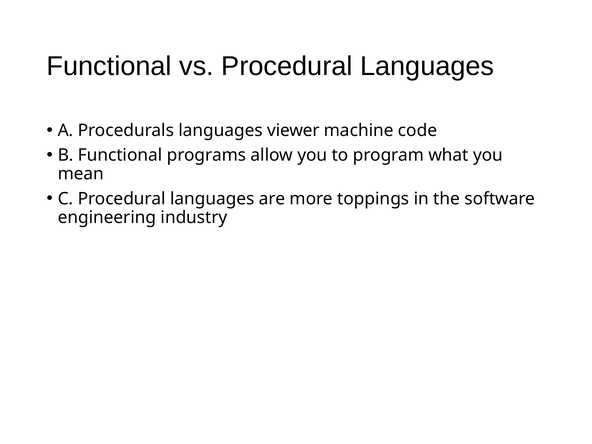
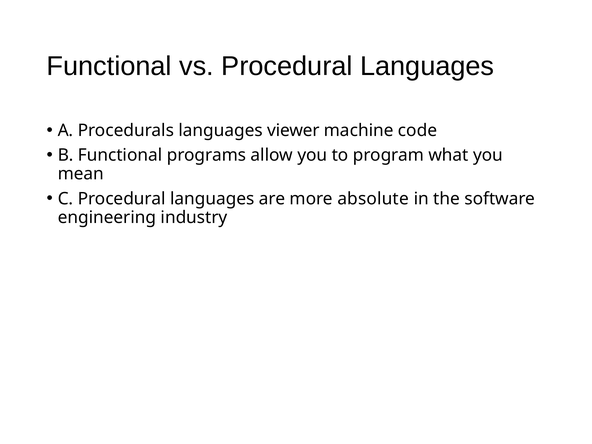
toppings: toppings -> absolute (373, 199)
